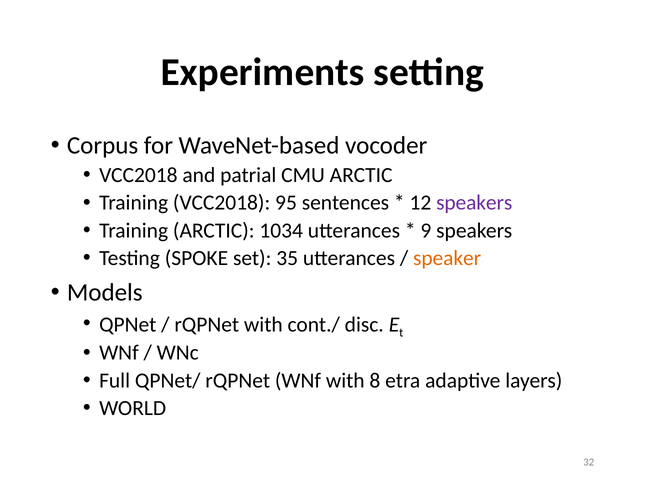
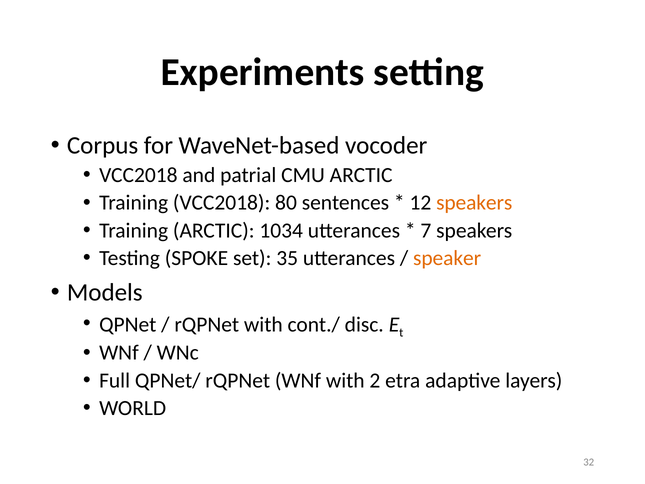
95: 95 -> 80 (286, 203)
speakers colour: purple -> orange (474, 203)
9: 9 -> 7 (426, 230)
8: 8 -> 2 (375, 380)
